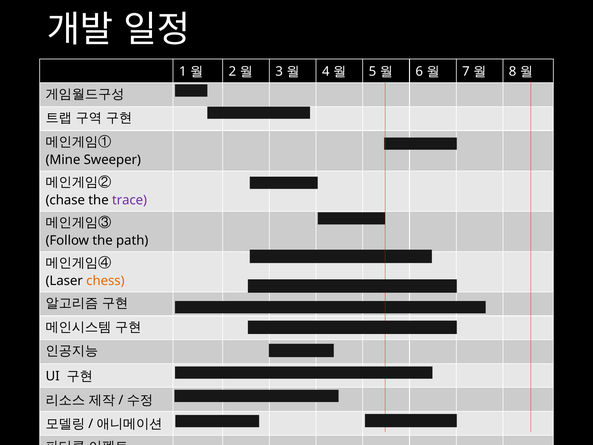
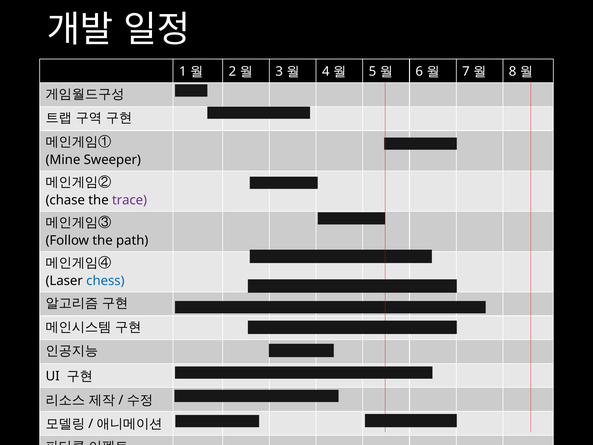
chess colour: orange -> blue (105, 281)
